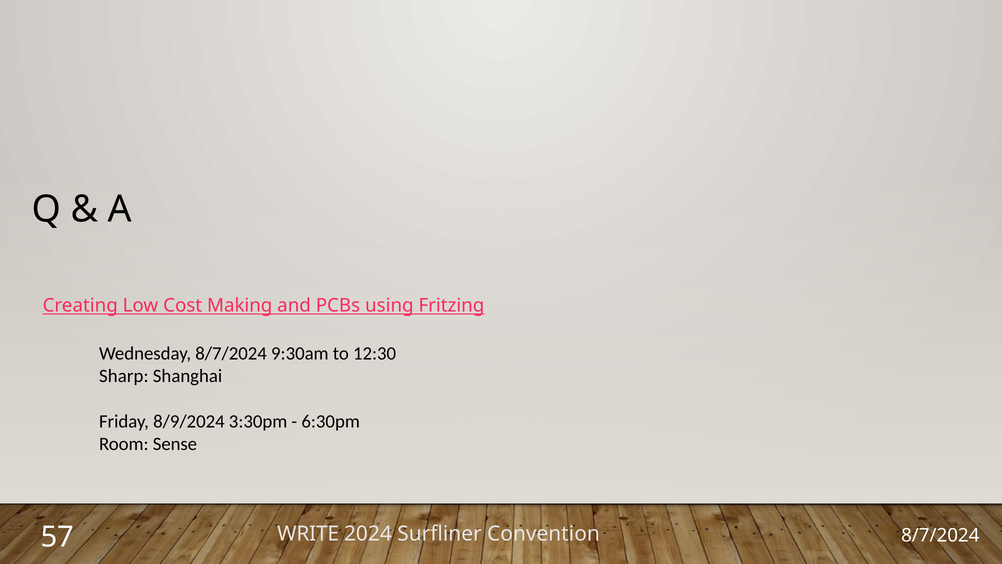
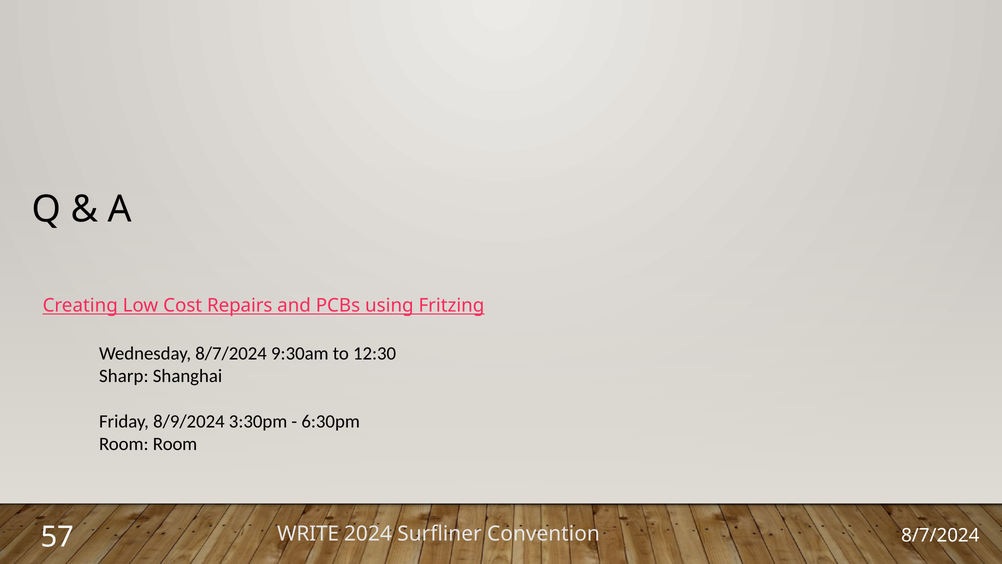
Making: Making -> Repairs (240, 305)
Room Sense: Sense -> Room (175, 444)
